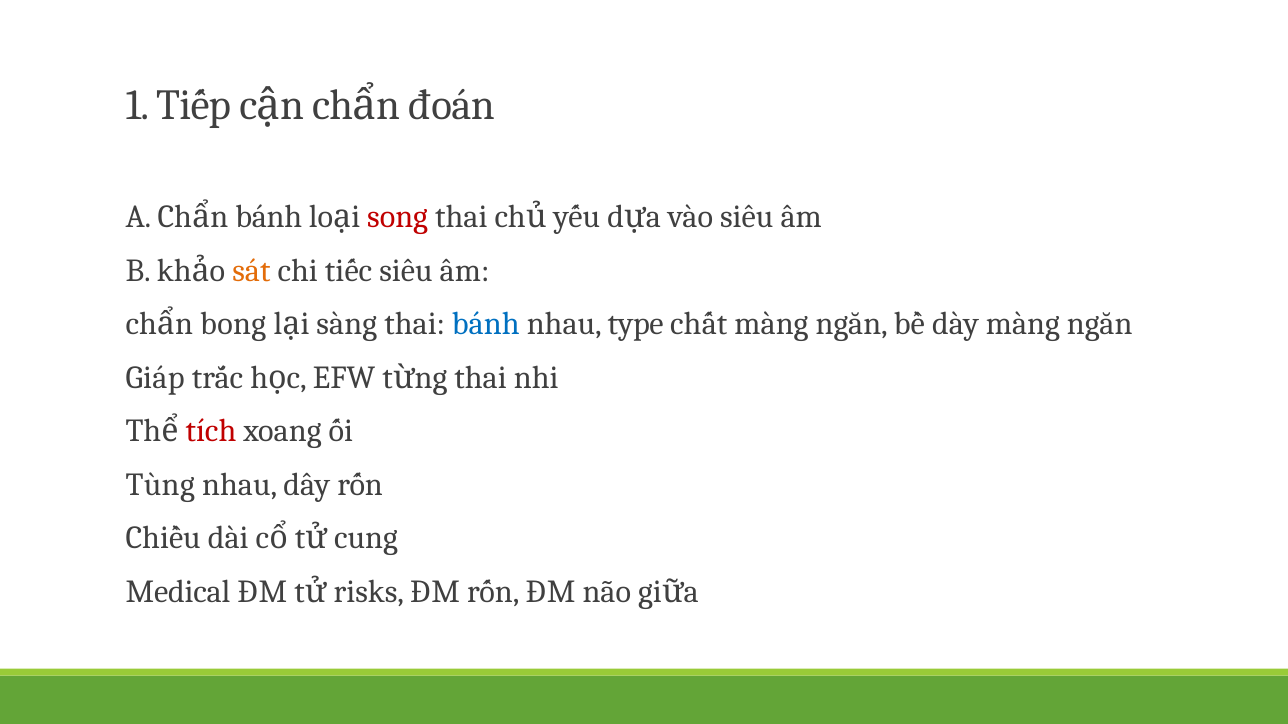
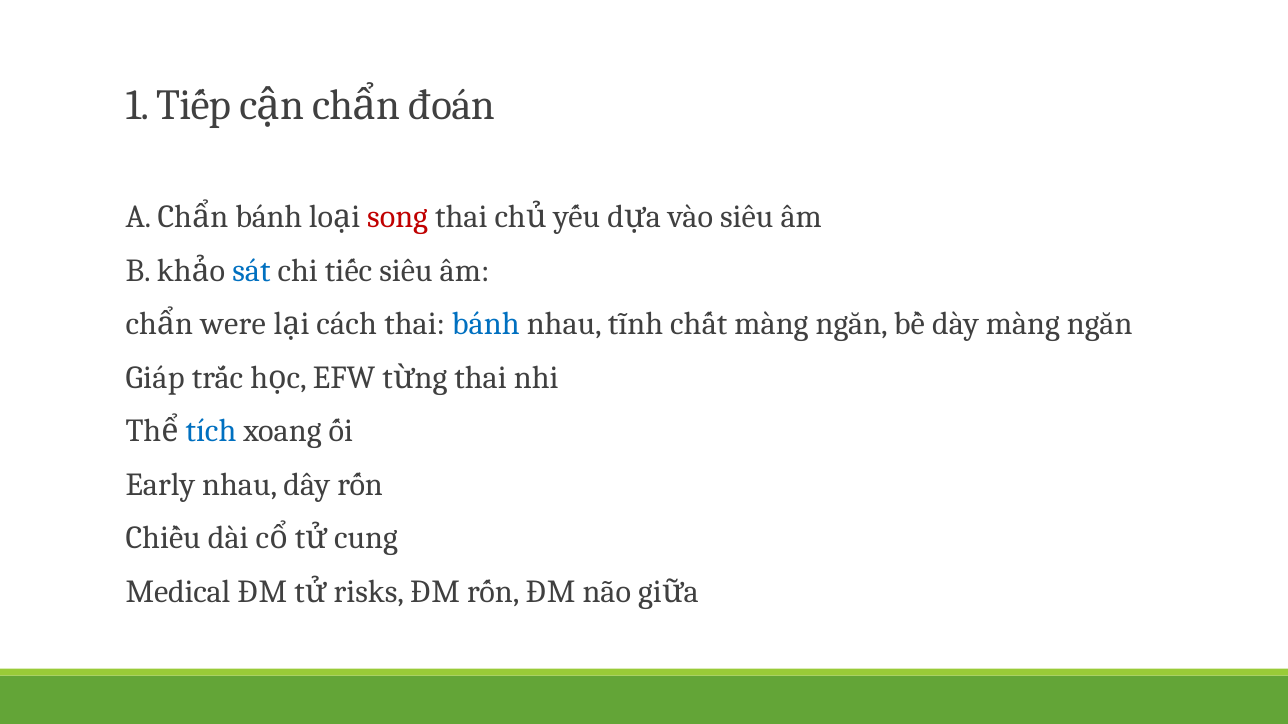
sát colour: orange -> blue (251, 271)
bong: bong -> were (233, 324)
sàng: sàng -> cách (347, 324)
type: type -> tĩnh (636, 324)
tích colour: red -> blue (211, 431)
Tùng: Tùng -> Early (160, 485)
